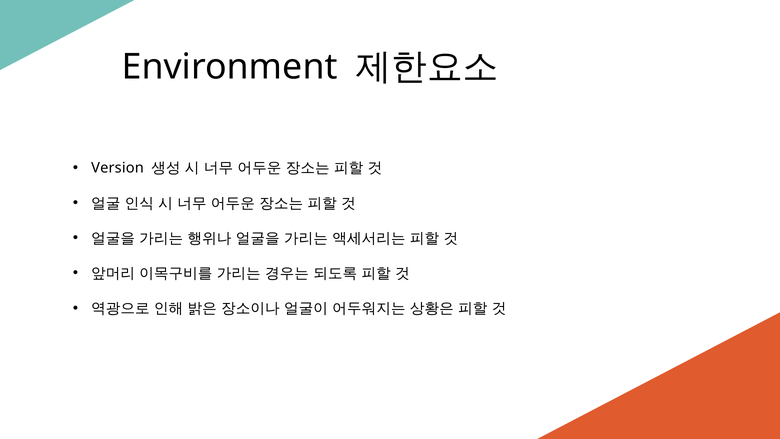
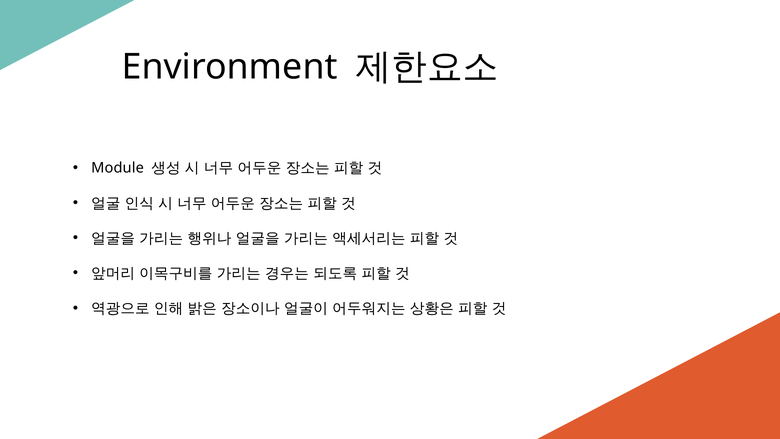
Version: Version -> Module (118, 168)
